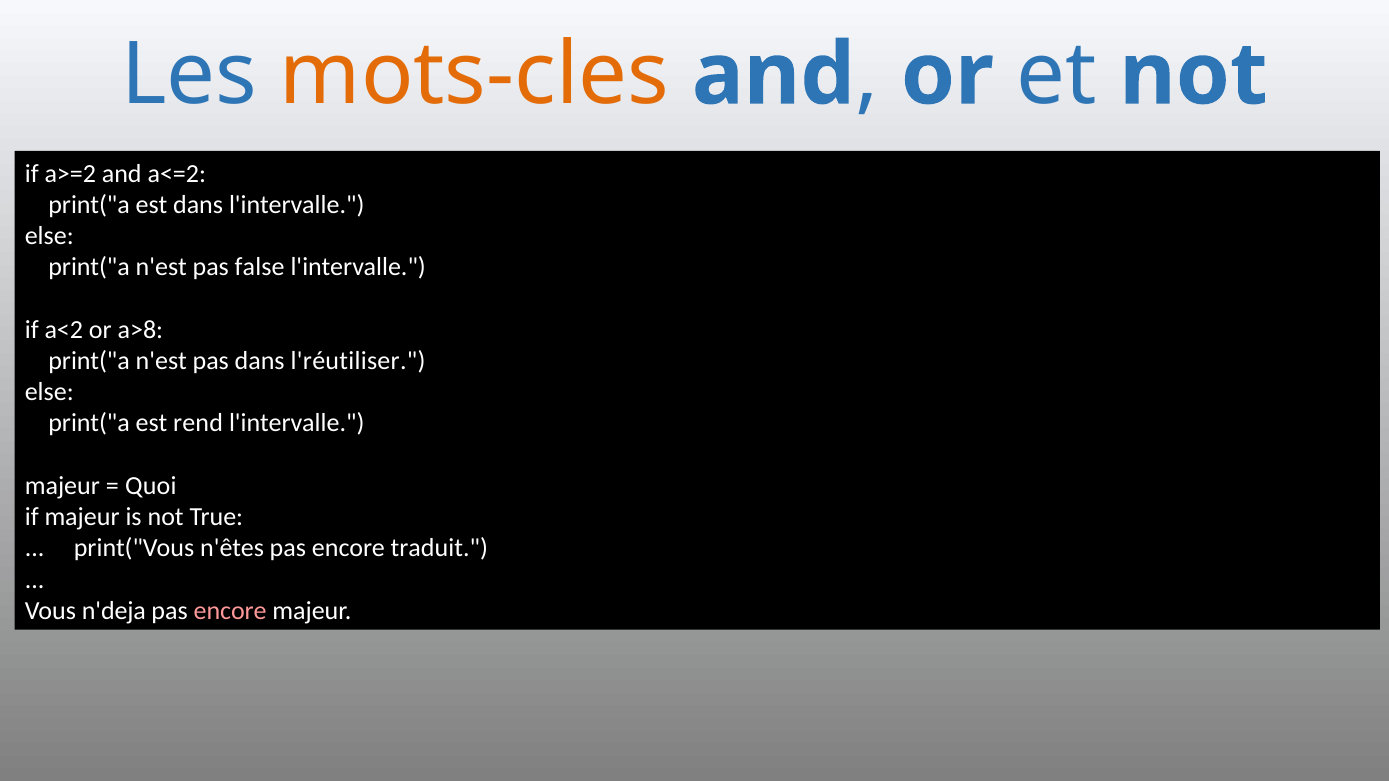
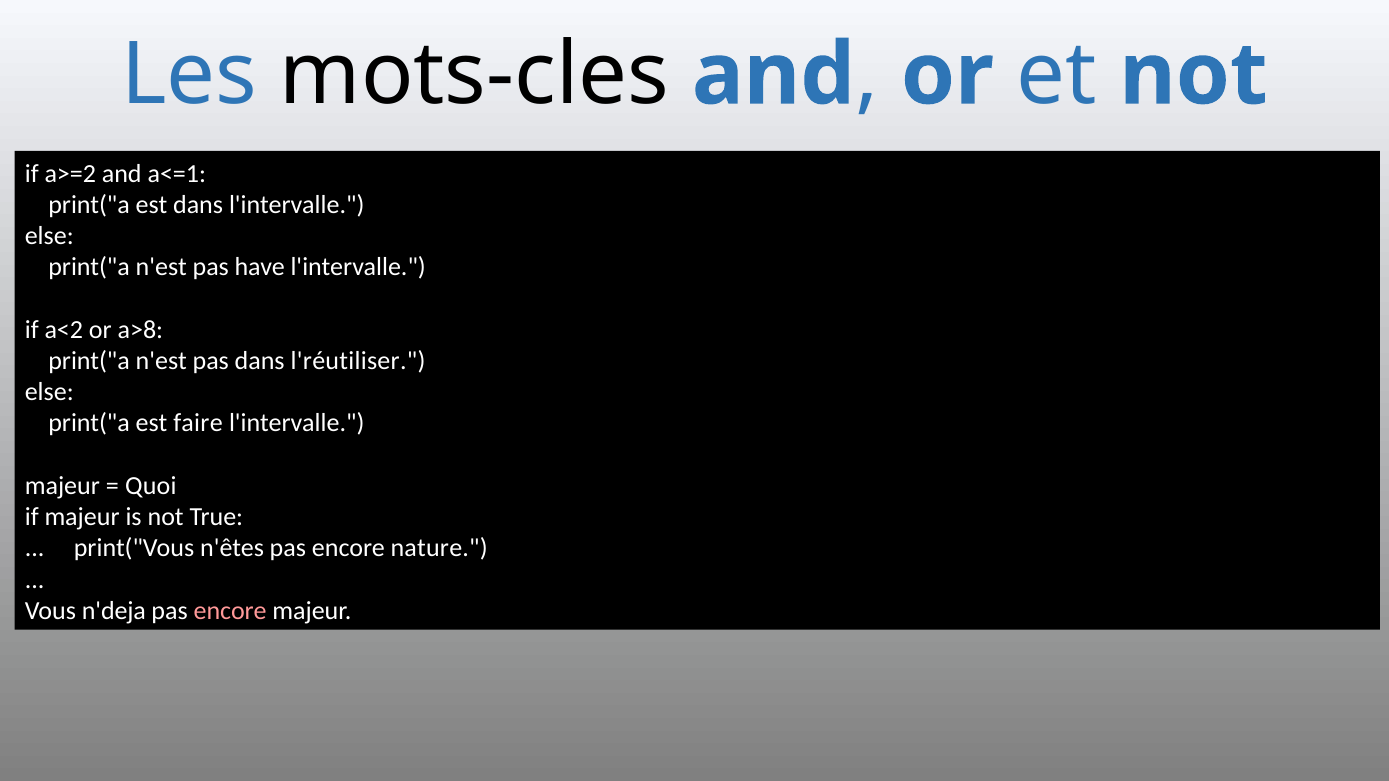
mots-cles colour: orange -> black (475, 75)
a<=2: a<=2 -> a<=1 (177, 174)
false: false -> have (260, 267)
rend: rend -> faire (198, 424)
traduit: traduit -> nature (439, 549)
